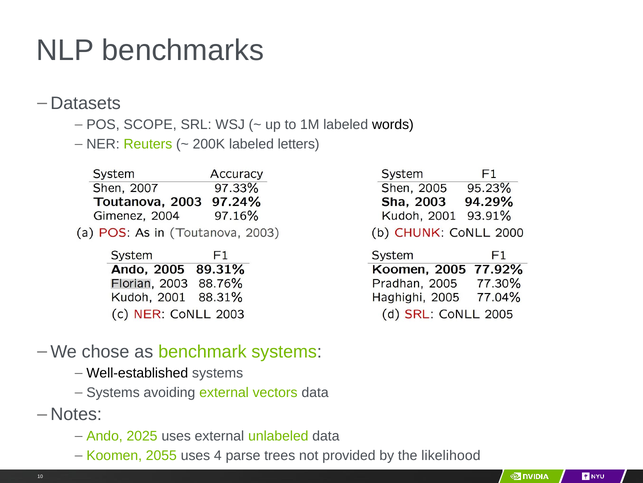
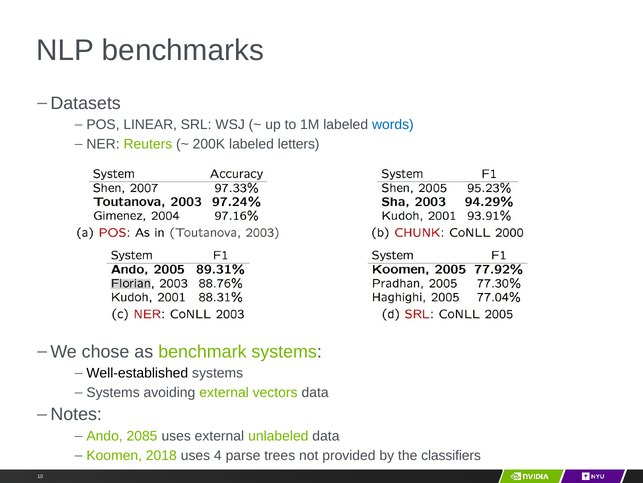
SCOPE: SCOPE -> LINEAR (150, 125)
words colour: black -> blue (393, 125)
2025: 2025 -> 2085 (142, 435)
2055: 2055 -> 2018 (161, 455)
likelihood: likelihood -> classifiers (451, 455)
